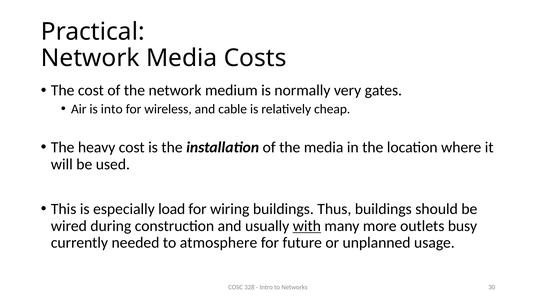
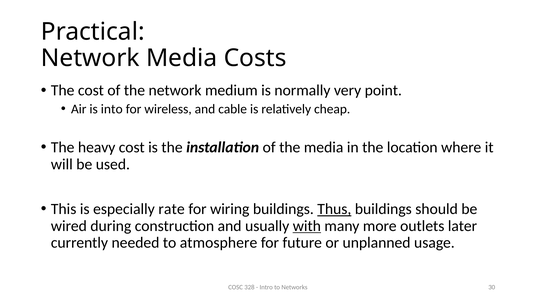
gates: gates -> point (383, 91)
load: load -> rate (172, 209)
Thus underline: none -> present (334, 209)
busy: busy -> later (462, 226)
